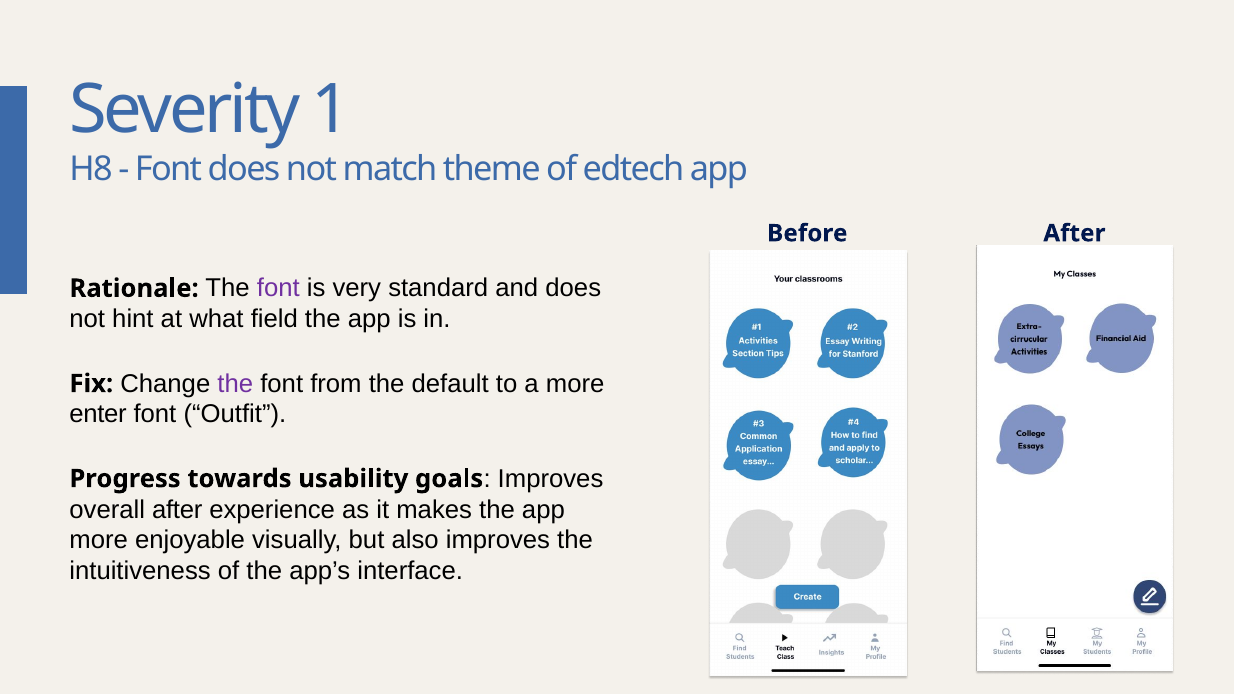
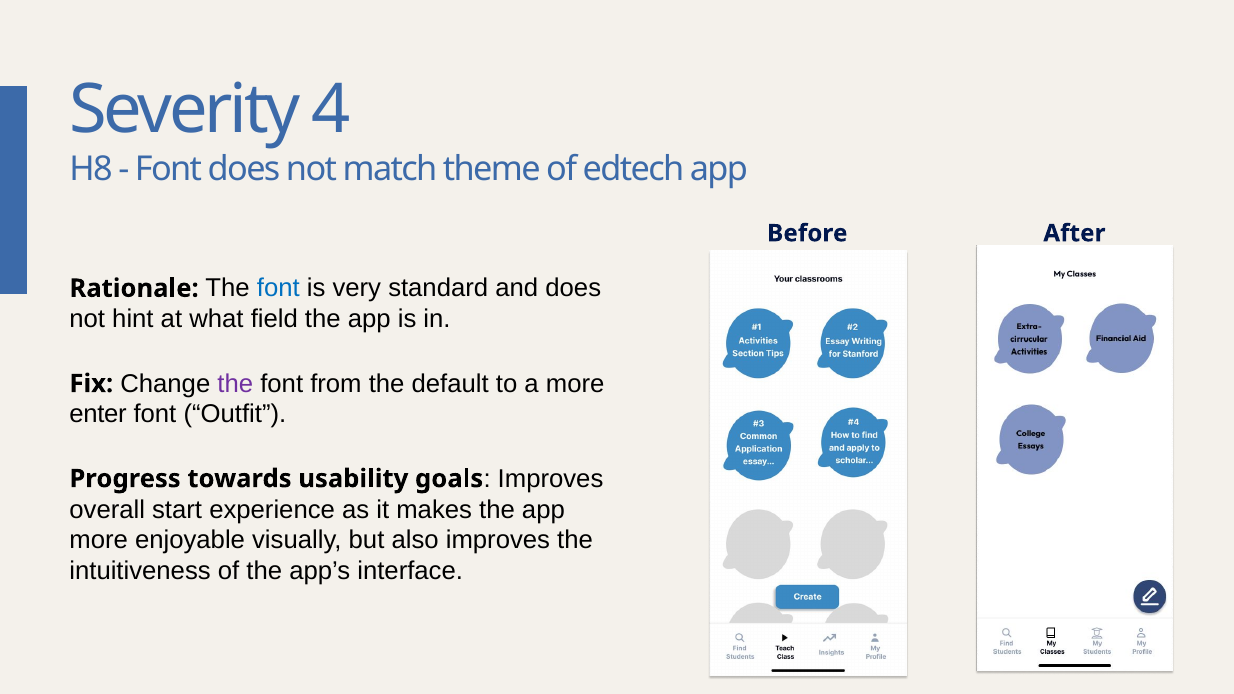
1: 1 -> 4 (332, 110)
font colour: purple -> blue (278, 288)
overall after: after -> start (177, 510)
